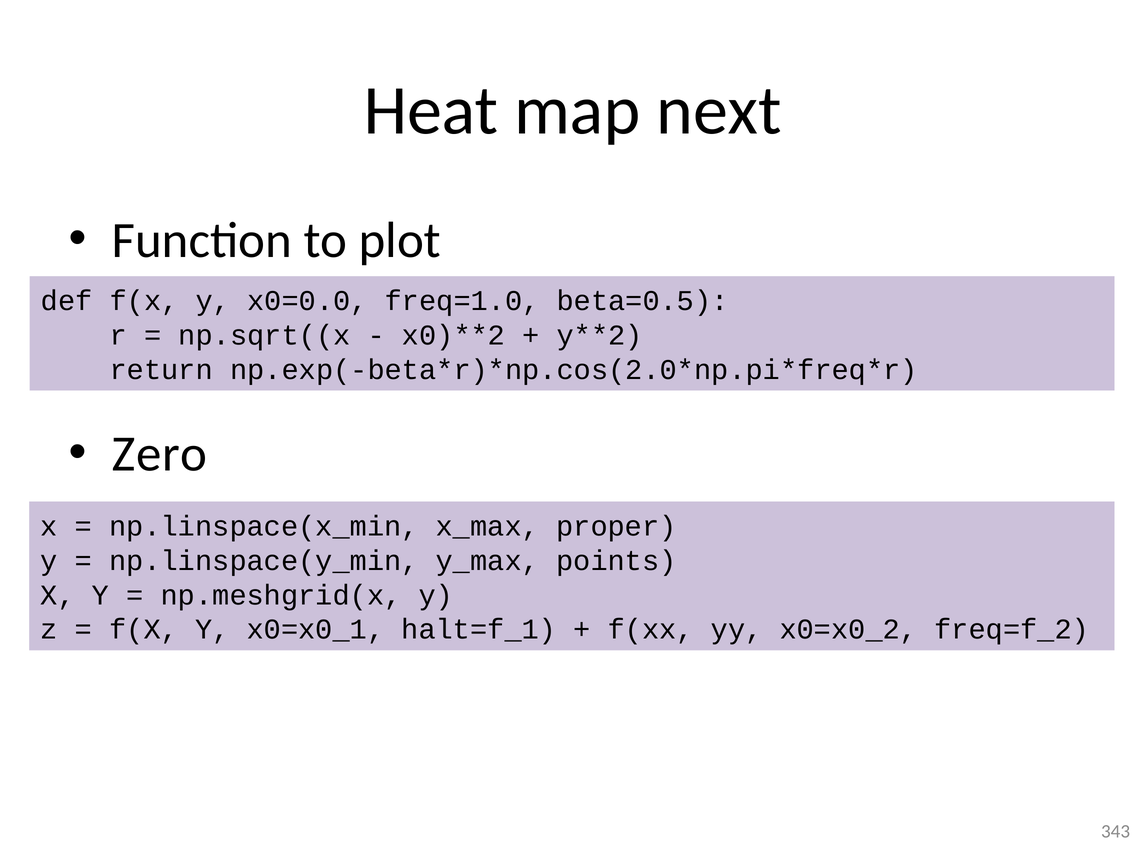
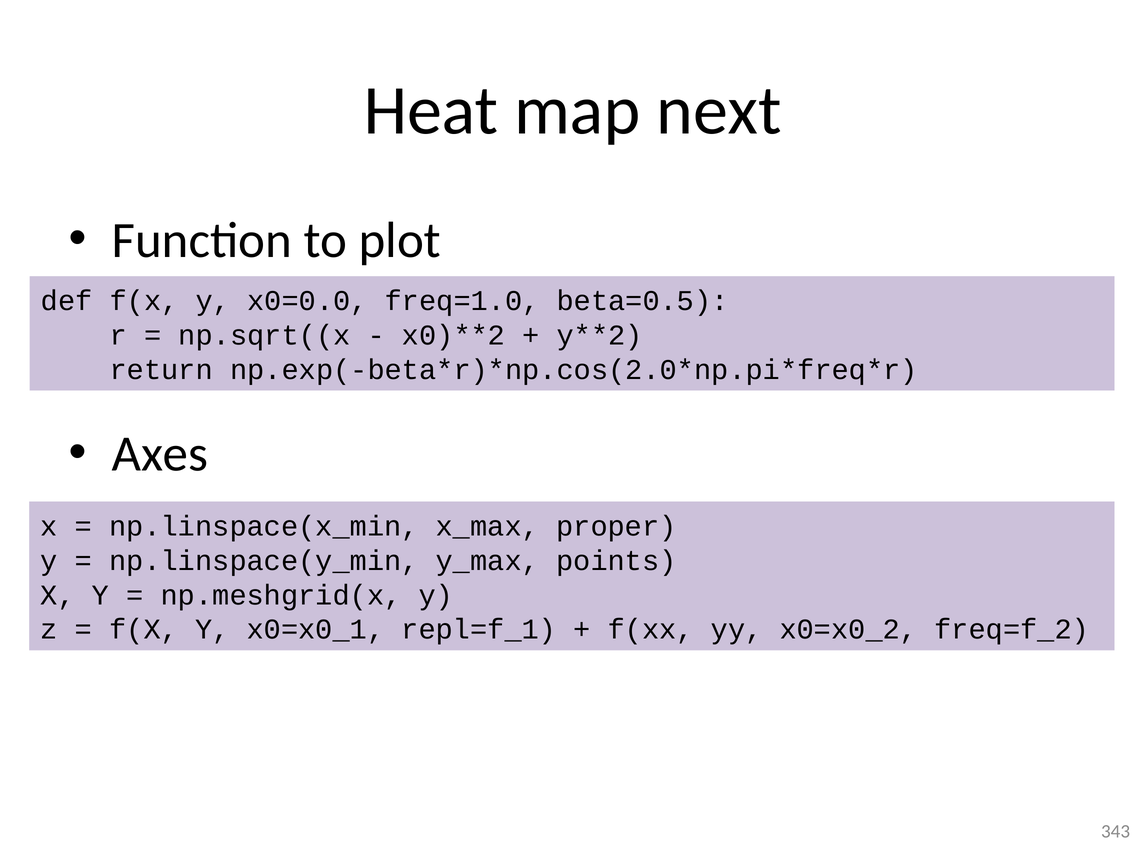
Zero: Zero -> Axes (160, 454)
halt=f_1: halt=f_1 -> repl=f_1 (479, 630)
